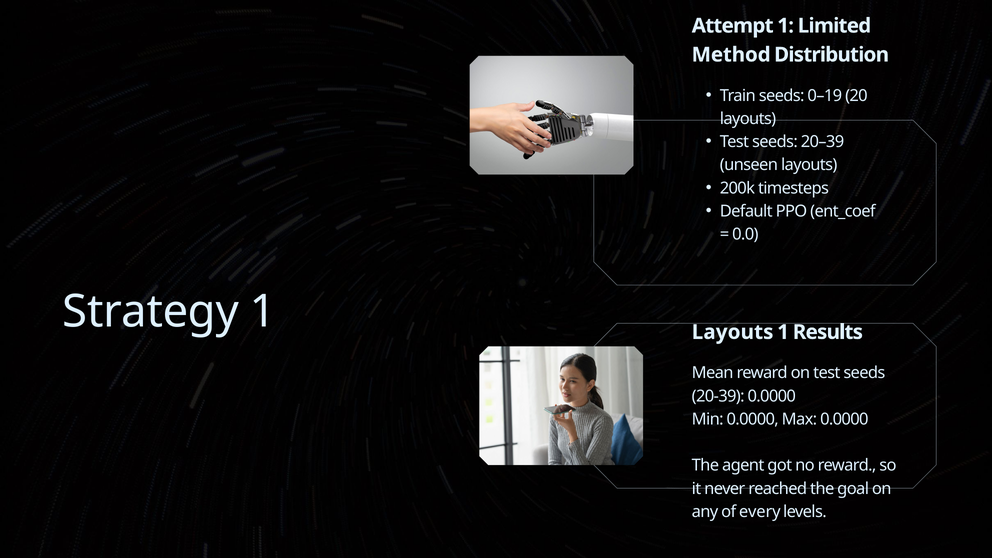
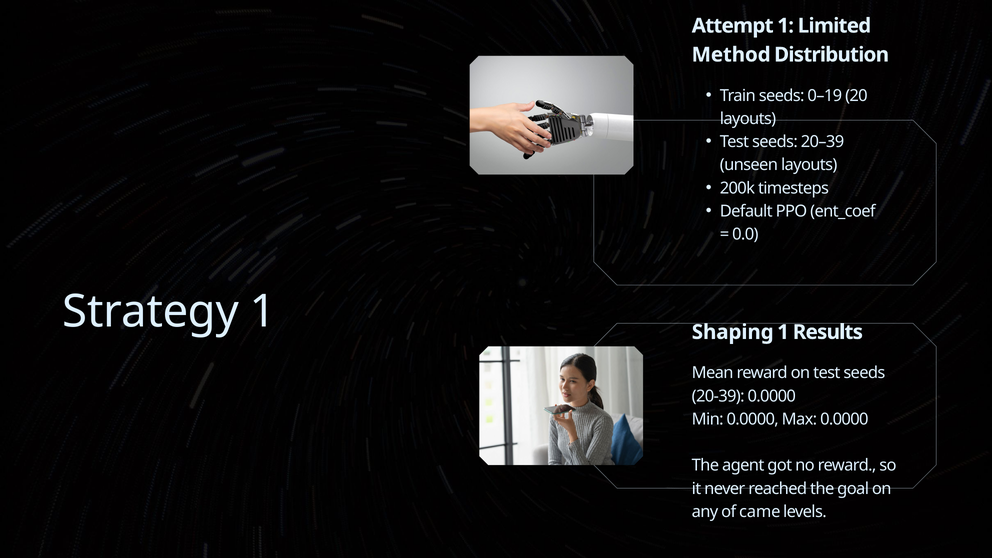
Layouts: Layouts -> Shaping (733, 332)
every: every -> came (760, 512)
